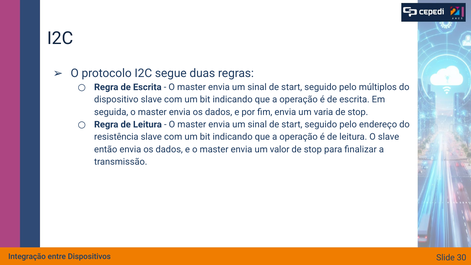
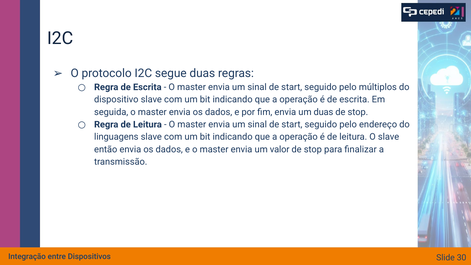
um varia: varia -> duas (323, 112)
resistência: resistência -> linguagens (116, 137)
